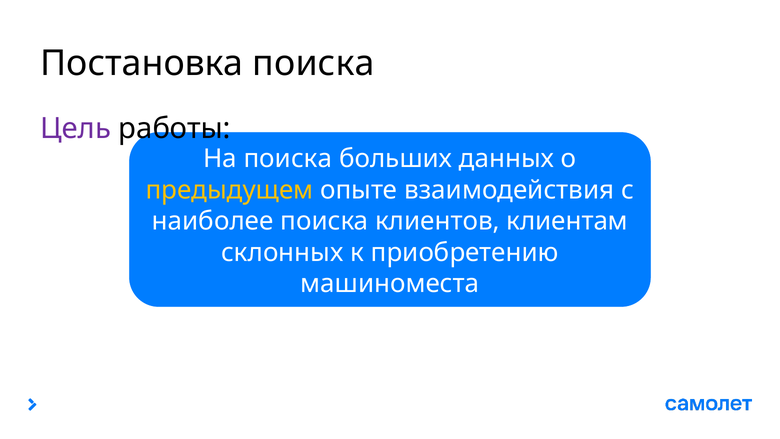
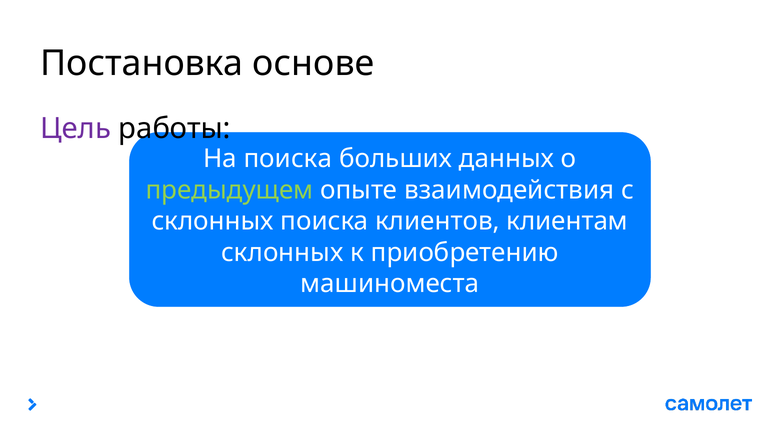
Постановка поиска: поиска -> основе (313, 63)
предыдущем colour: yellow -> light green (230, 190)
наиболее: наиболее -> склонных (213, 221)
